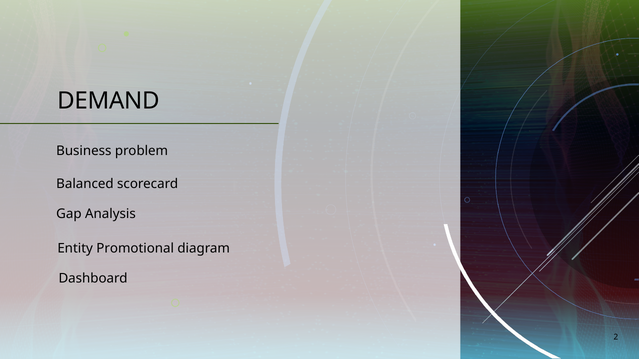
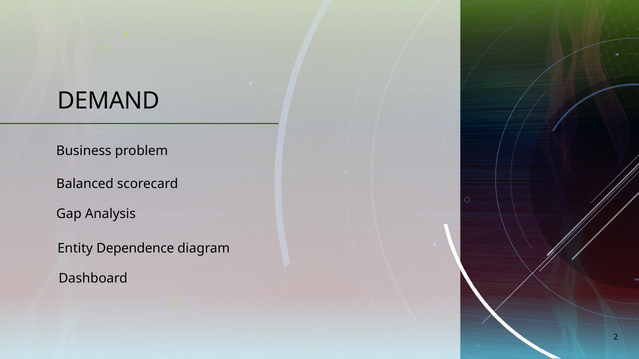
Promotional: Promotional -> Dependence (135, 249)
